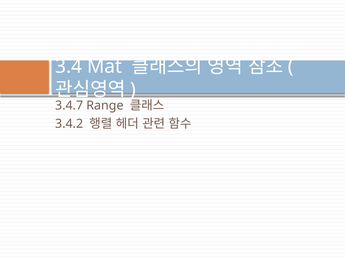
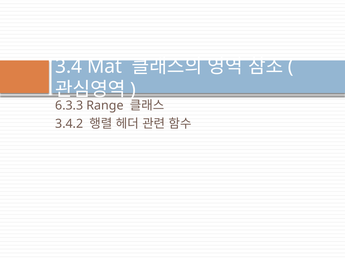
3.4.7: 3.4.7 -> 6.3.3 (69, 105)
